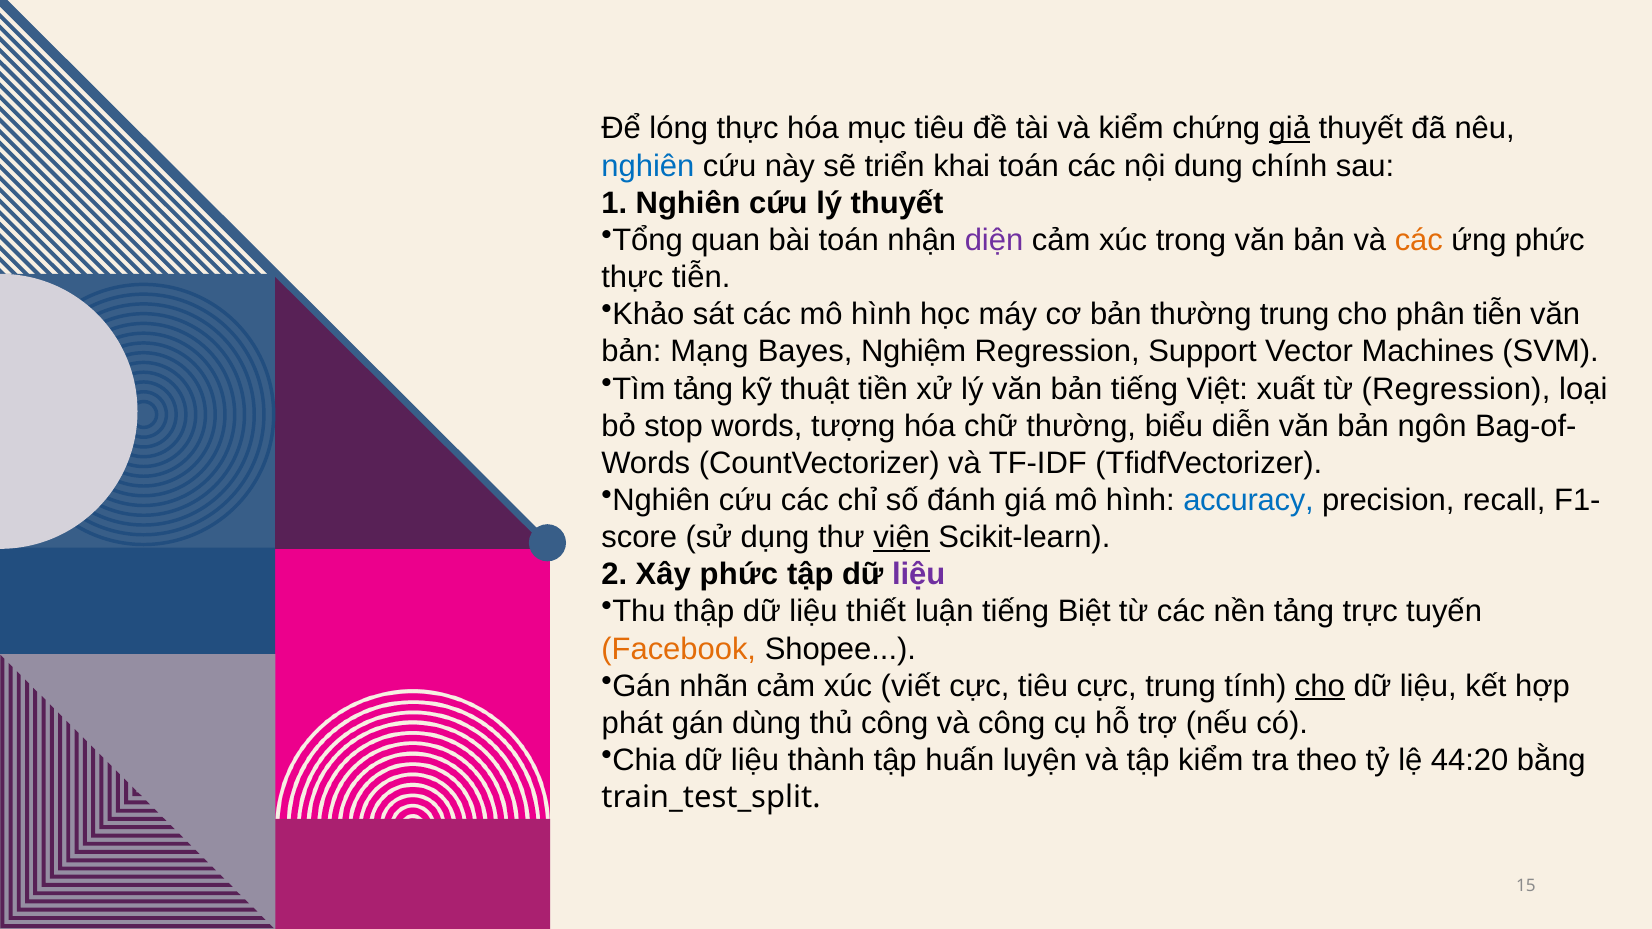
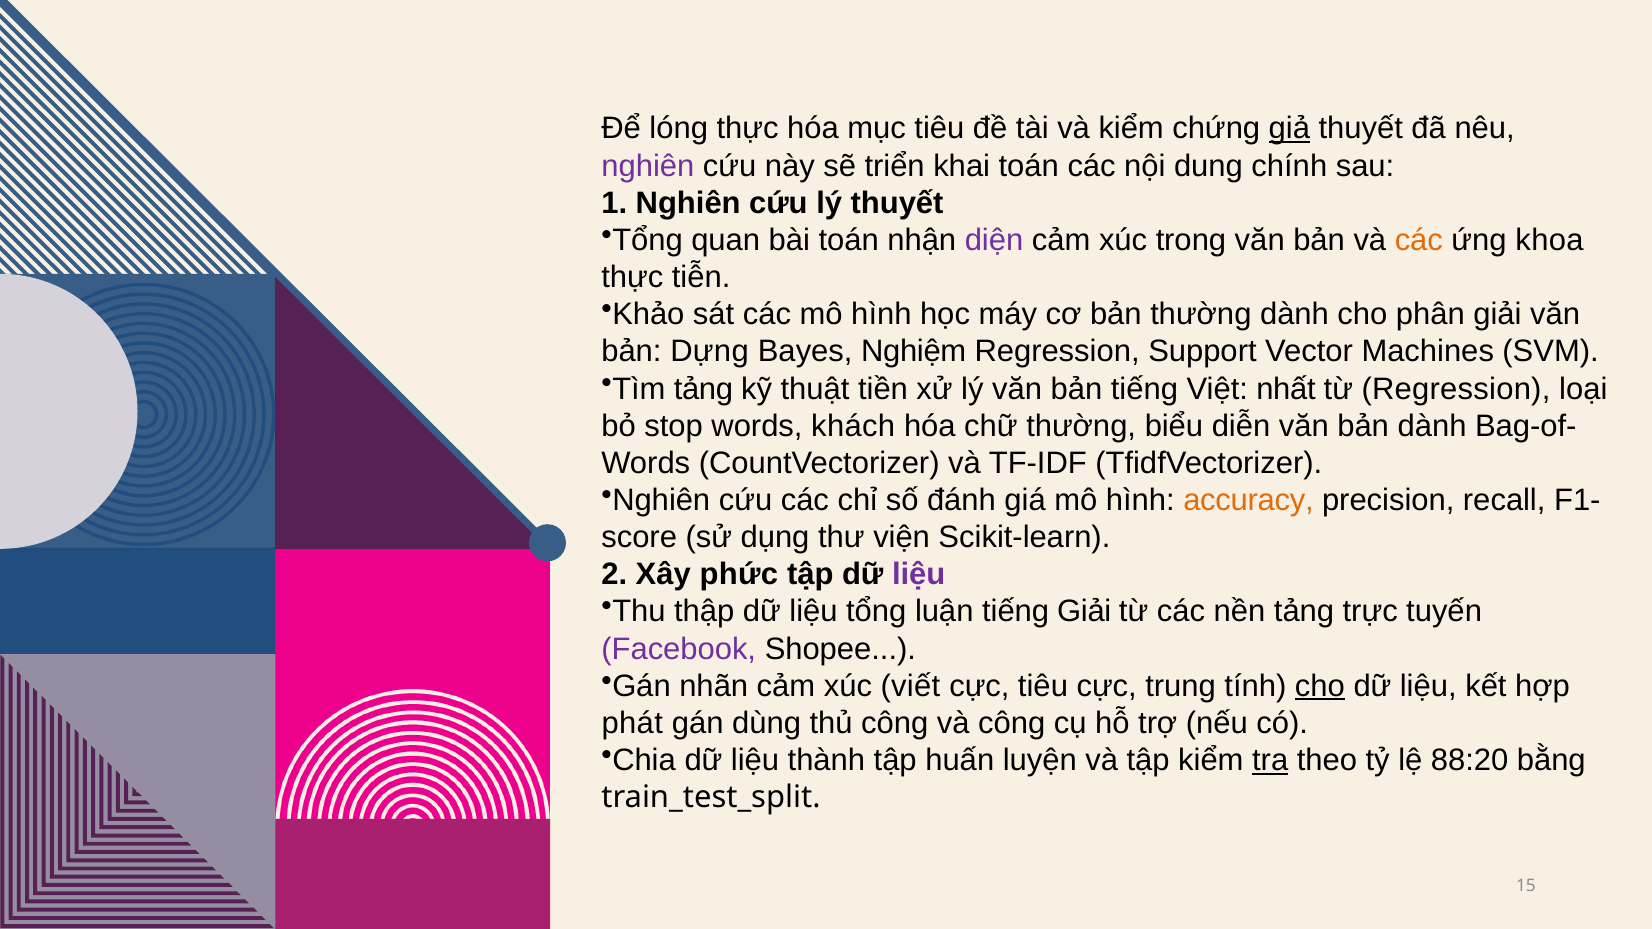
nghiên colour: blue -> purple (648, 166)
ứng phức: phức -> khoa (1550, 240)
thường trung: trung -> dành (1295, 315)
phân tiễn: tiễn -> giải (1497, 315)
Mạng: Mạng -> Dựng (710, 352)
xuất: xuất -> nhất (1286, 389)
tượng: tượng -> khách (853, 426)
bản ngôn: ngôn -> dành (1432, 426)
accuracy colour: blue -> orange (1248, 500)
viện underline: present -> none (902, 538)
liệu thiết: thiết -> tổng (876, 612)
tiếng Biệt: Biệt -> Giải (1084, 612)
Facebook colour: orange -> purple (679, 649)
tra underline: none -> present (1270, 761)
44:20: 44:20 -> 88:20 (1470, 761)
